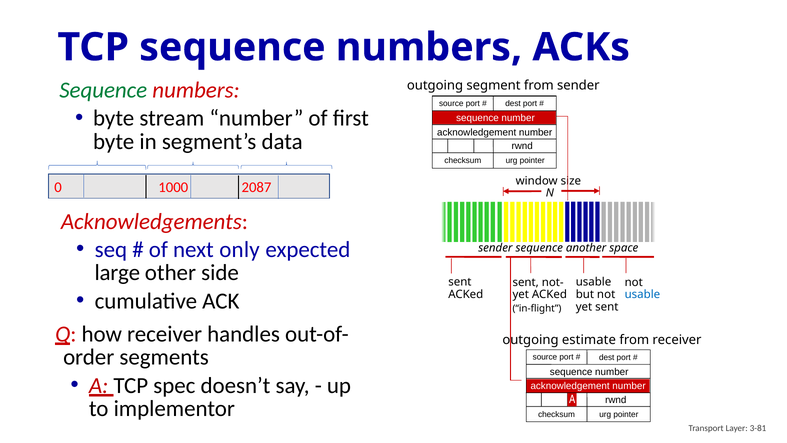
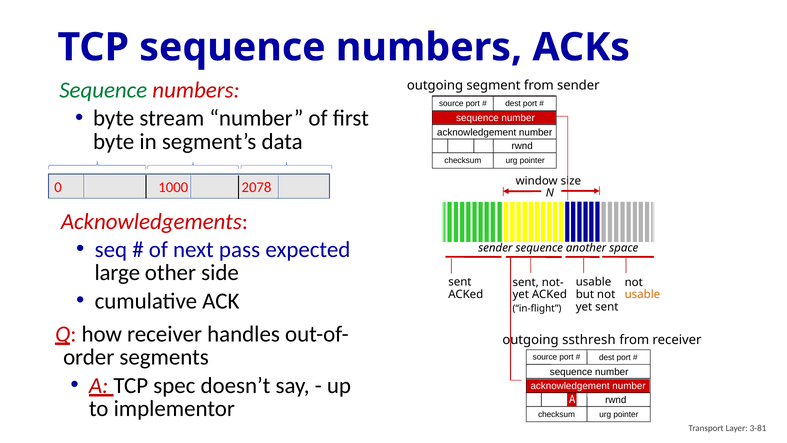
2087: 2087 -> 2078 (256, 187)
only: only -> pass (240, 249)
usable colour: blue -> orange (642, 294)
estimate: estimate -> ssthresh (589, 340)
